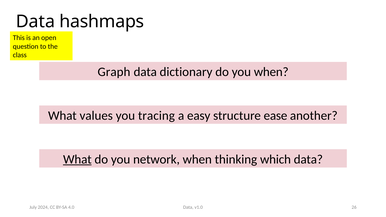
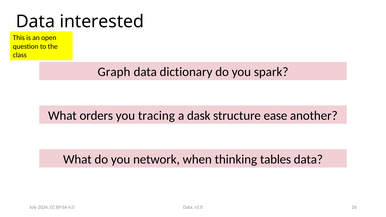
hashmaps: hashmaps -> interested (102, 21)
you when: when -> spark (271, 72)
values: values -> orders (96, 116)
easy: easy -> dask (199, 116)
What underline: present -> none (77, 159)
which: which -> tables (276, 159)
